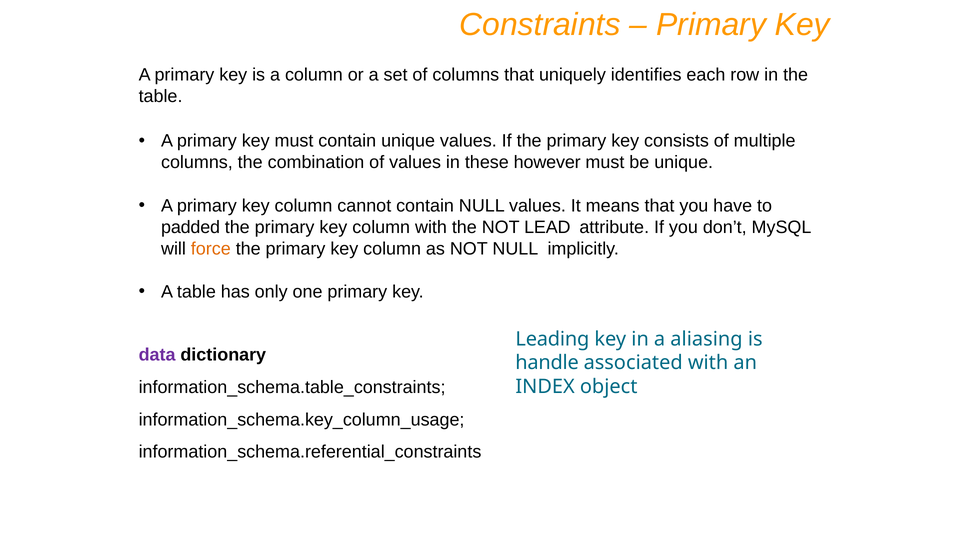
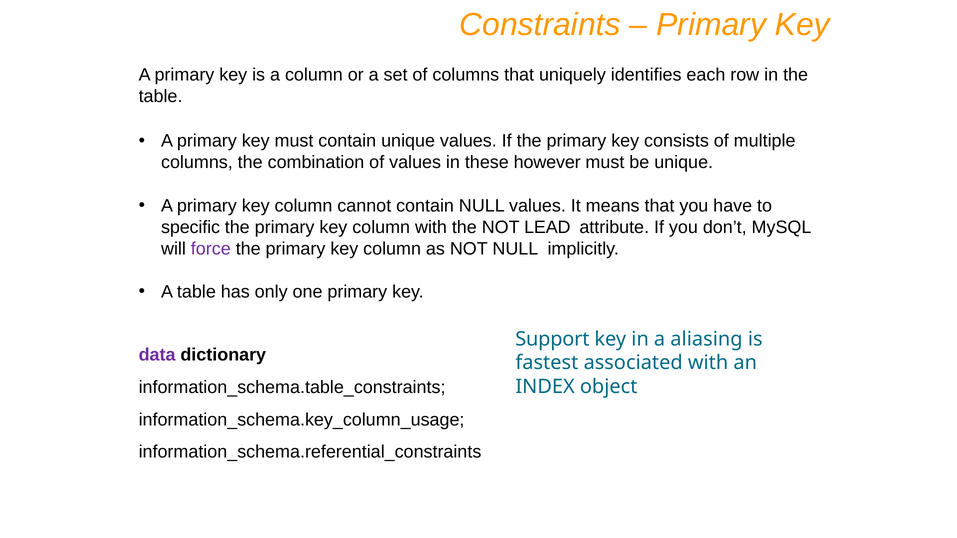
padded: padded -> specific (191, 227)
force colour: orange -> purple (211, 249)
Leading: Leading -> Support (552, 339)
handle: handle -> fastest (547, 363)
